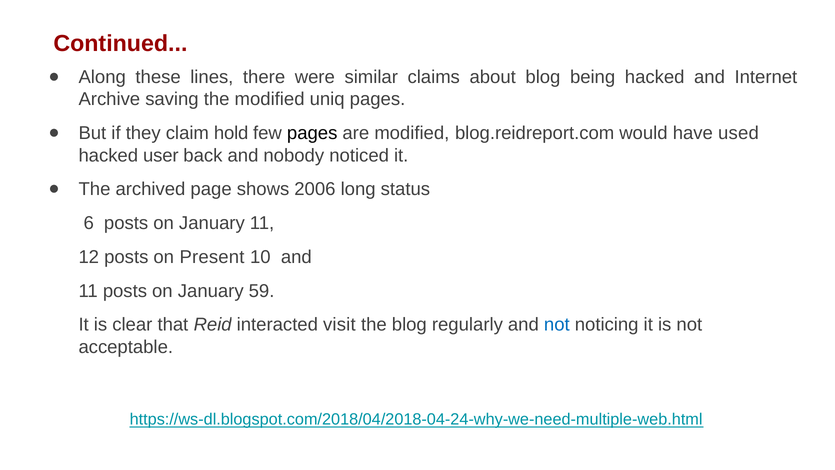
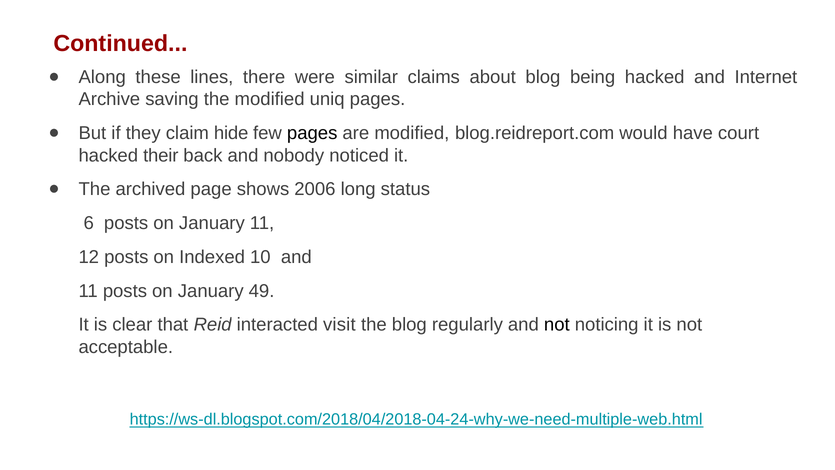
hold: hold -> hide (231, 133)
used: used -> court (739, 133)
user: user -> their (161, 155)
Present: Present -> Indexed (212, 257)
59: 59 -> 49 (262, 291)
not colour: blue -> black (557, 325)
